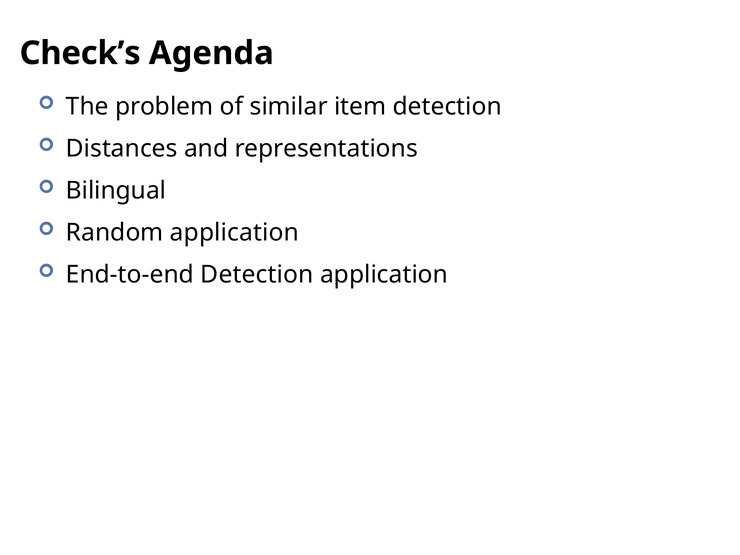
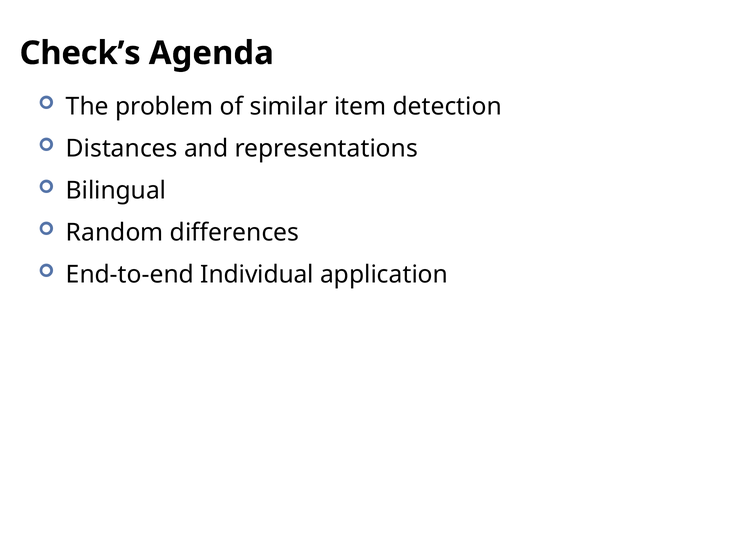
Random application: application -> differences (234, 232)
End-to-end Detection: Detection -> Individual (257, 274)
